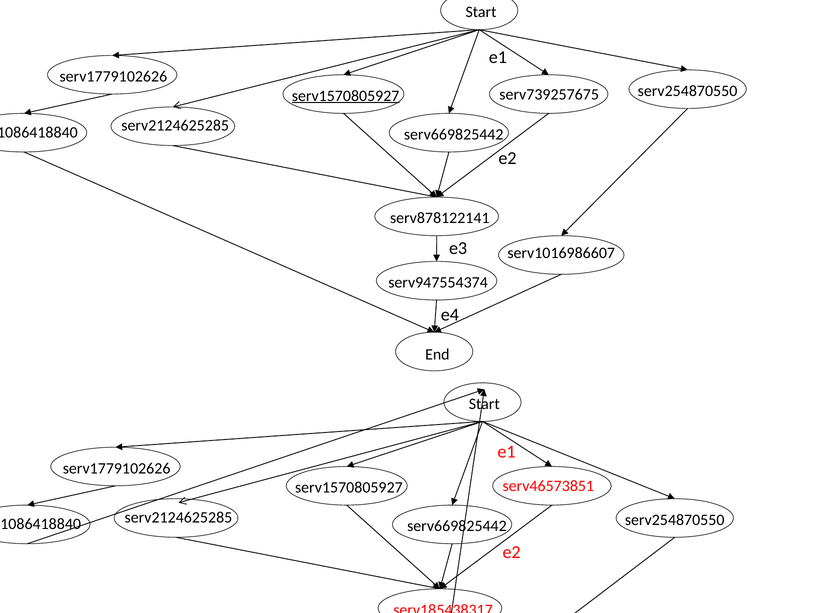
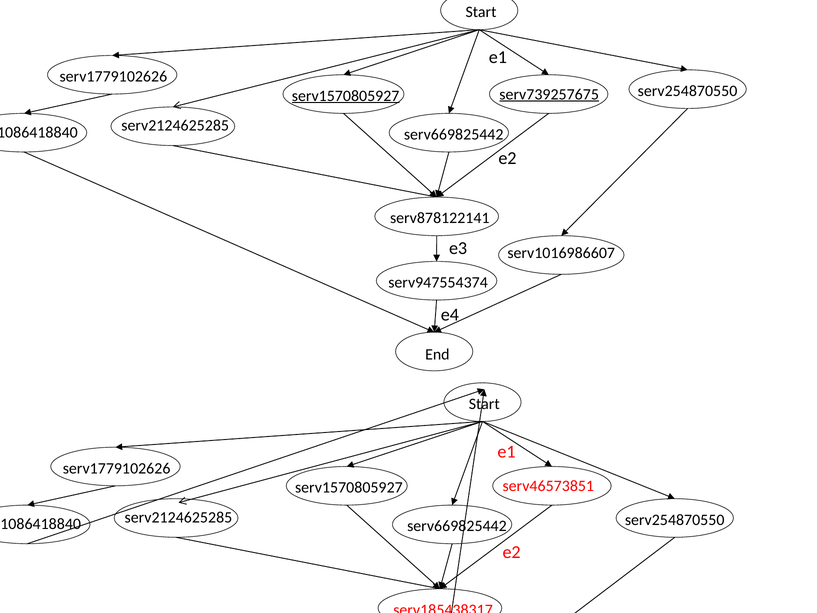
serv739257675 underline: none -> present (549, 94)
